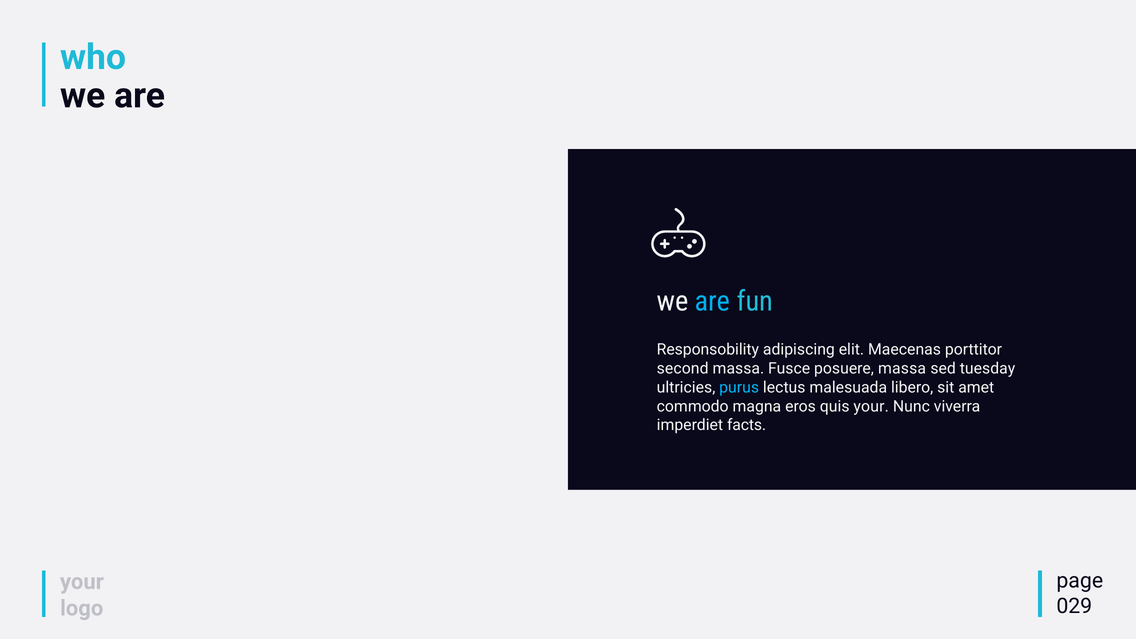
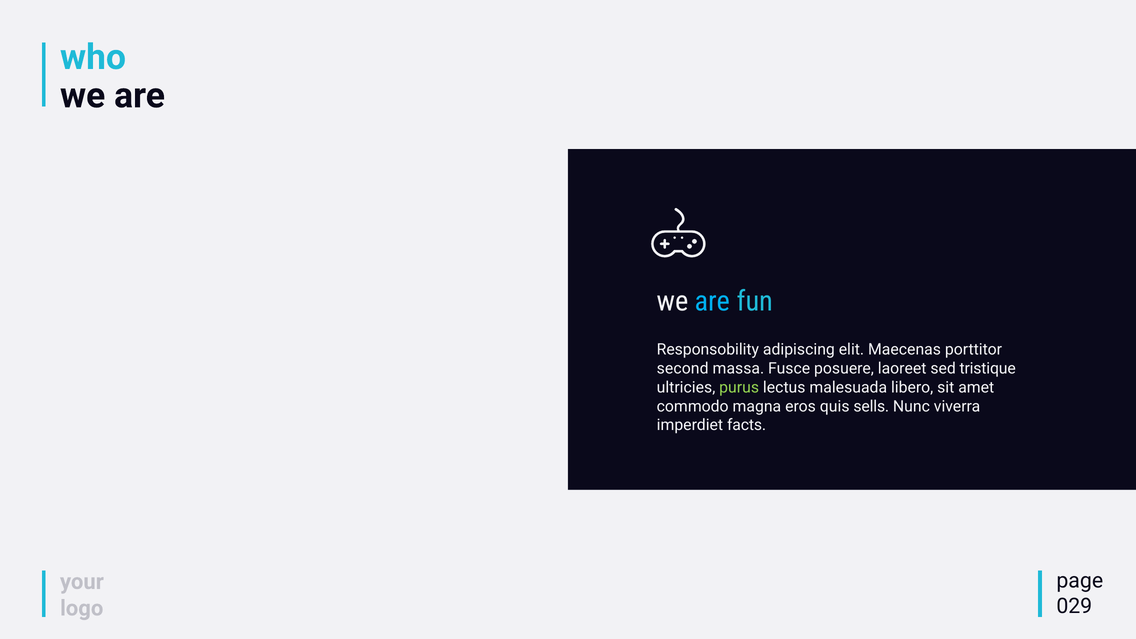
posuere massa: massa -> laoreet (902, 368)
tuesday: tuesday -> tristique (988, 368)
purus colour: light blue -> light green (739, 387)
quis your: your -> sells (871, 406)
